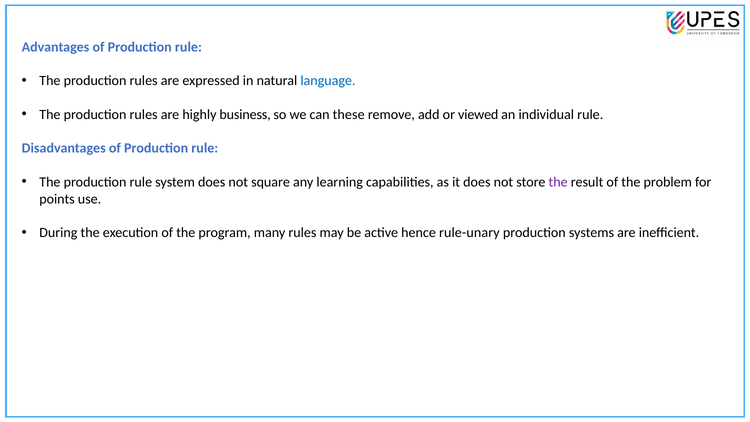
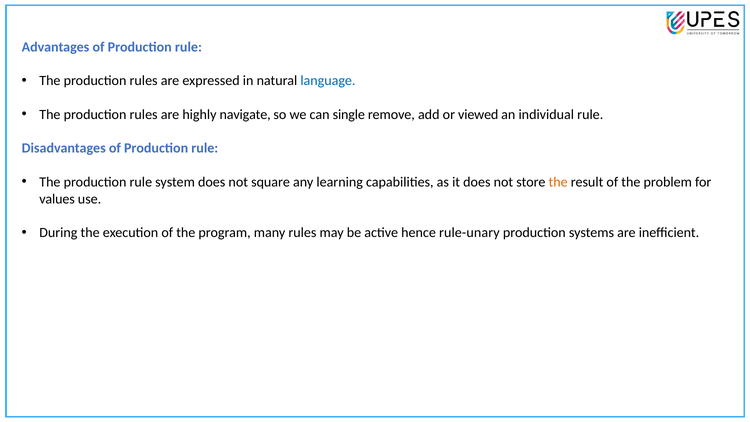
business: business -> navigate (245, 115)
these: these -> single (349, 115)
the colour: purple -> orange (558, 182)
points: points -> values (57, 199)
